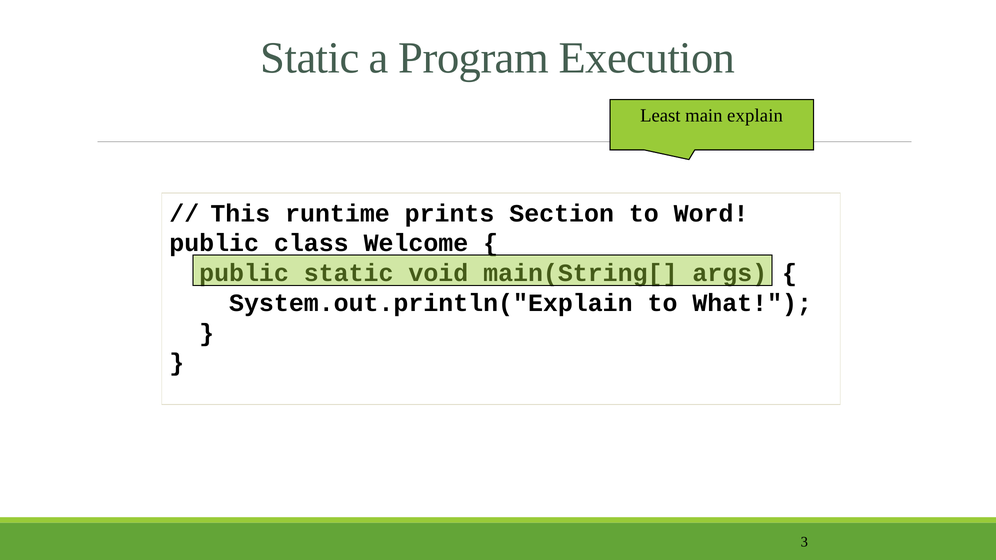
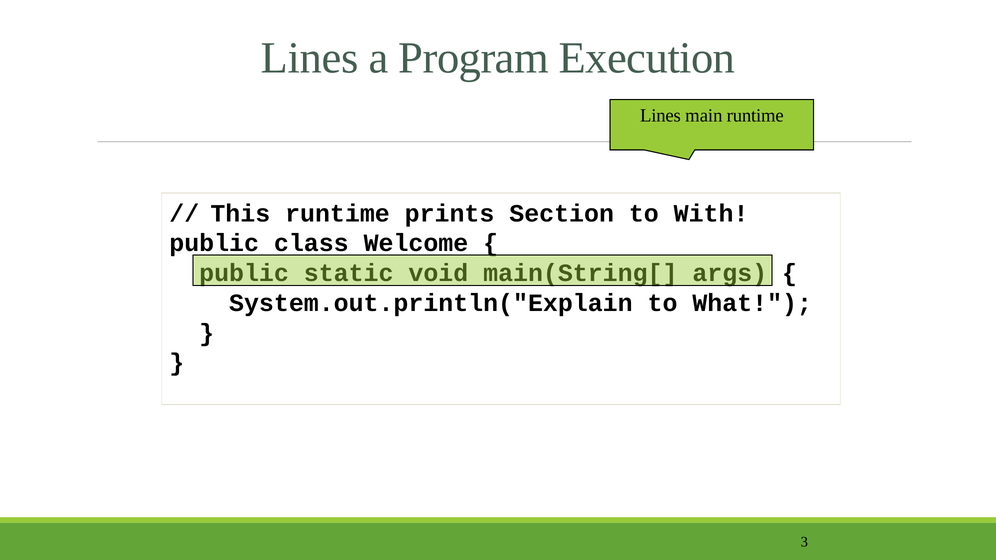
Static: Static -> Lines (310, 58)
Least: Least -> Lines (660, 116)
main explain: explain -> runtime (755, 116)
Word: Word -> With (711, 213)
